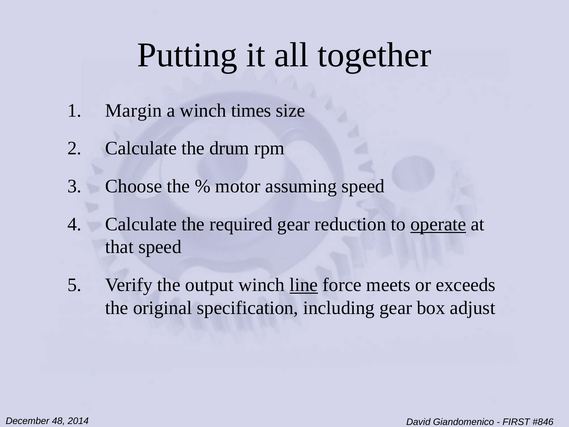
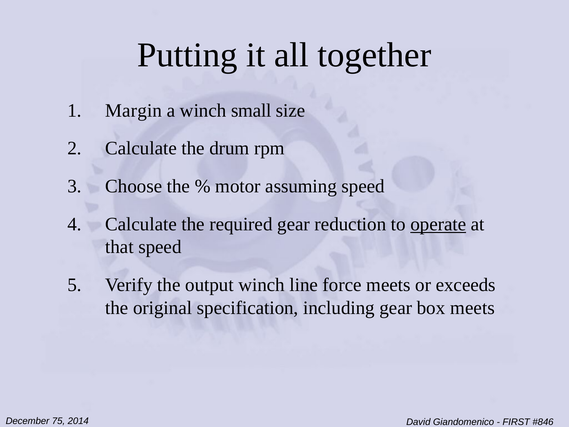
times: times -> small (251, 110)
line underline: present -> none (304, 285)
box adjust: adjust -> meets (473, 308)
48: 48 -> 75 (59, 421)
